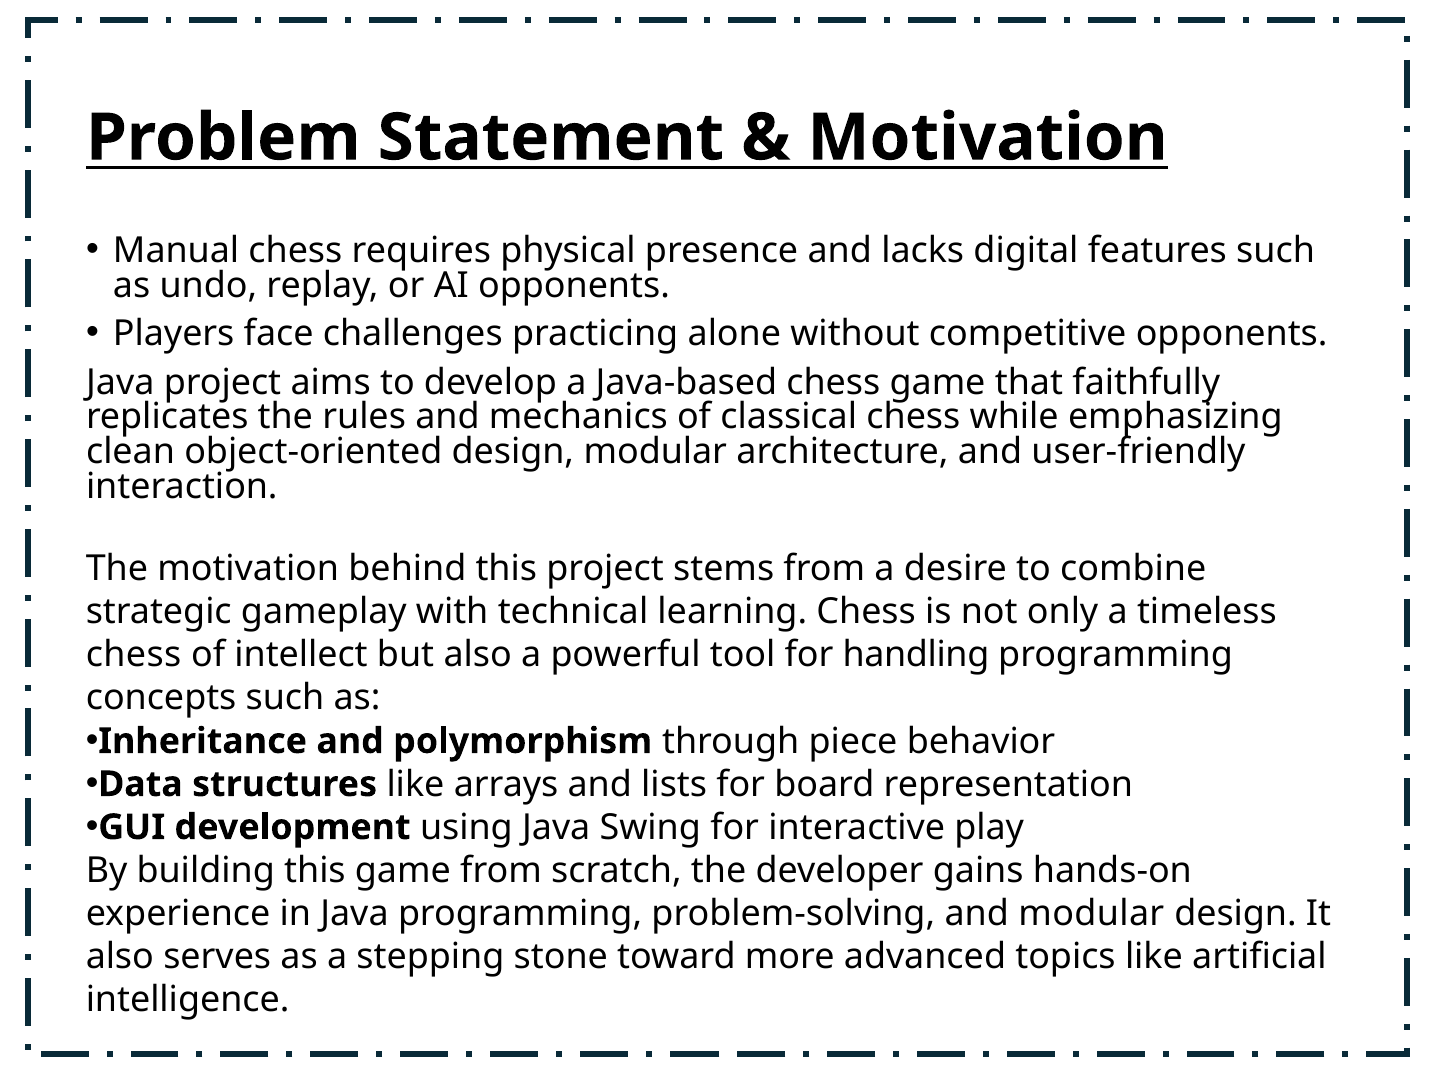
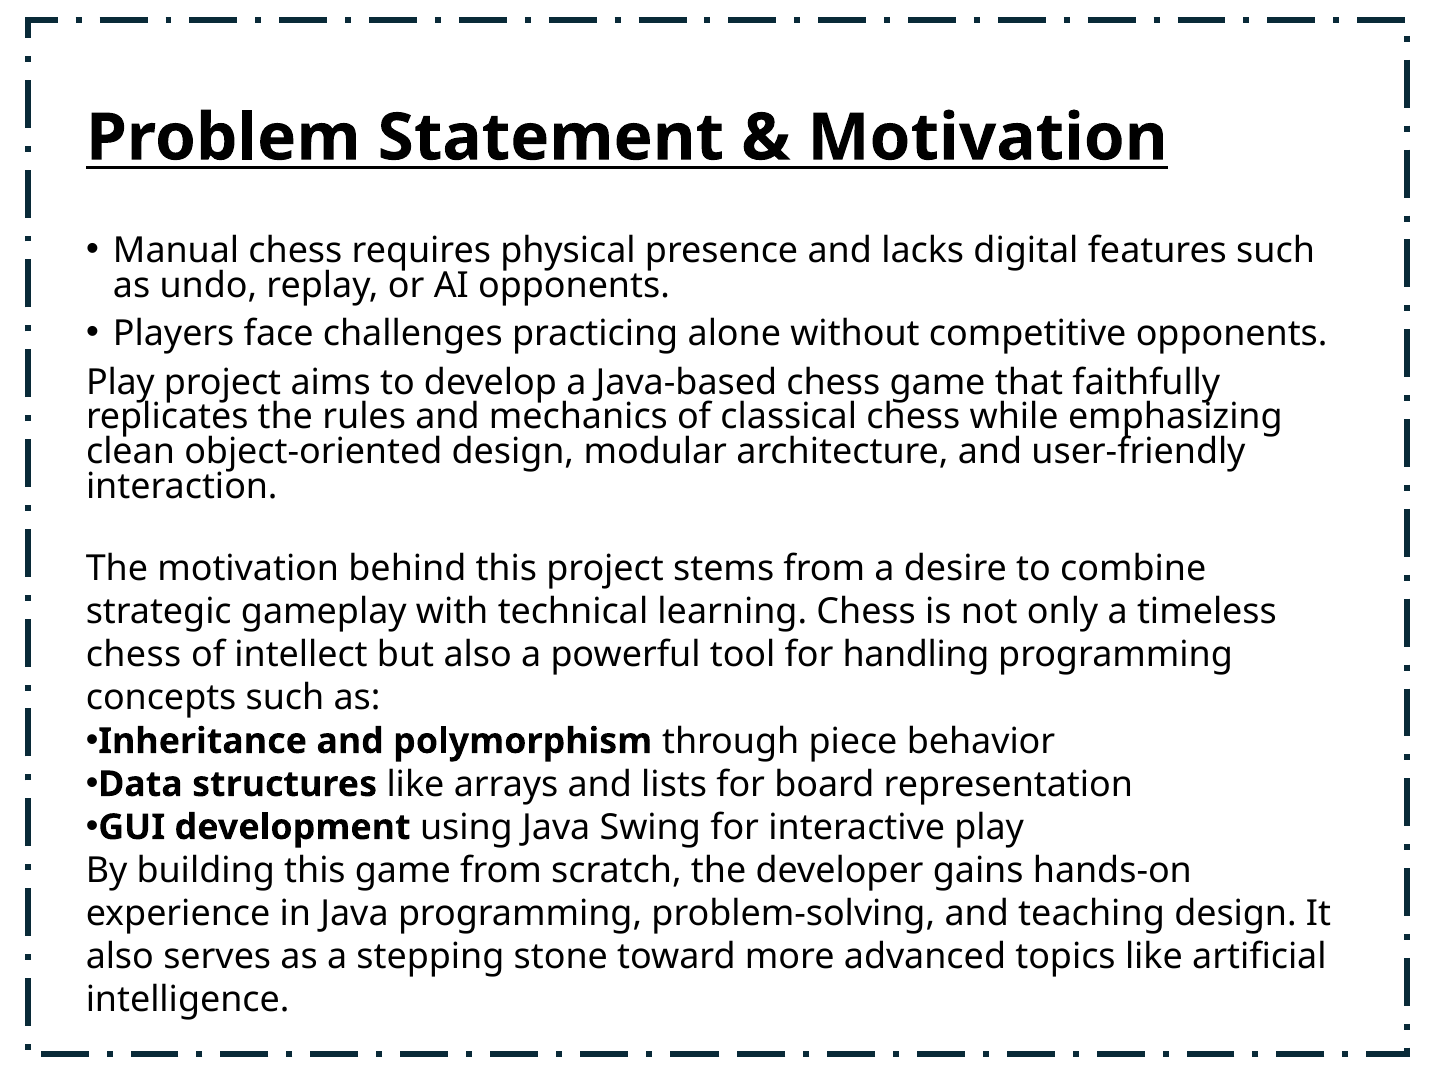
Java: Java -> Play (120, 382)
and modular: modular -> teaching (1092, 914)
